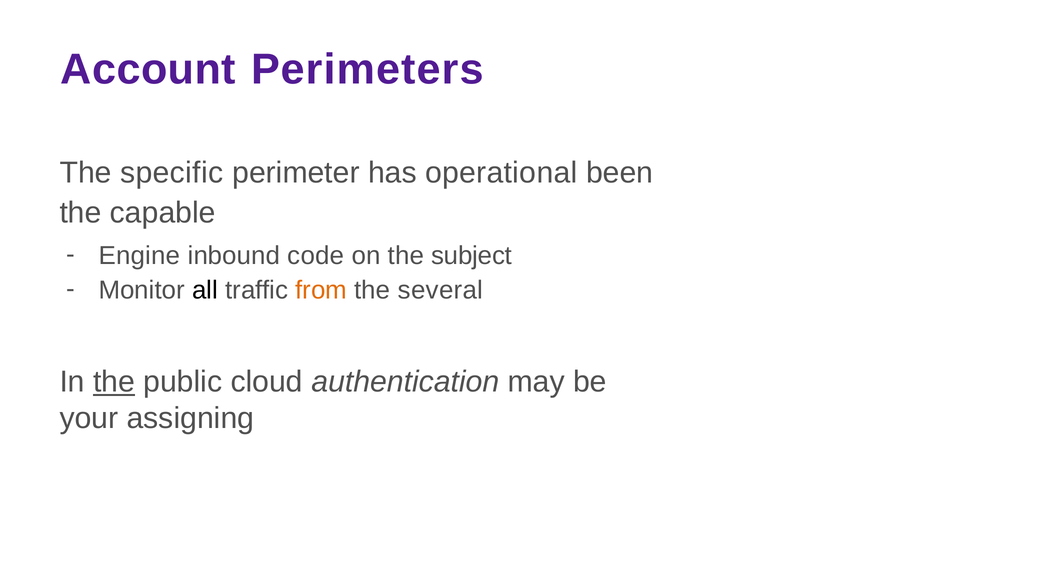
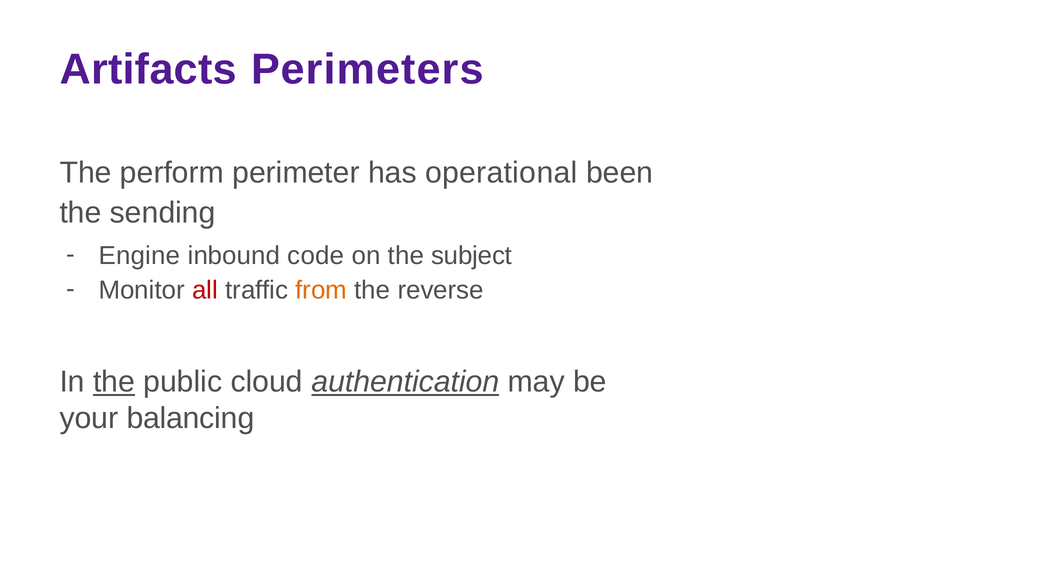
Account: Account -> Artifacts (148, 70)
specific: specific -> perform (172, 173)
capable: capable -> sending (163, 213)
all colour: black -> red (205, 290)
several: several -> reverse (441, 290)
authentication underline: none -> present (405, 382)
assigning: assigning -> balancing (190, 418)
